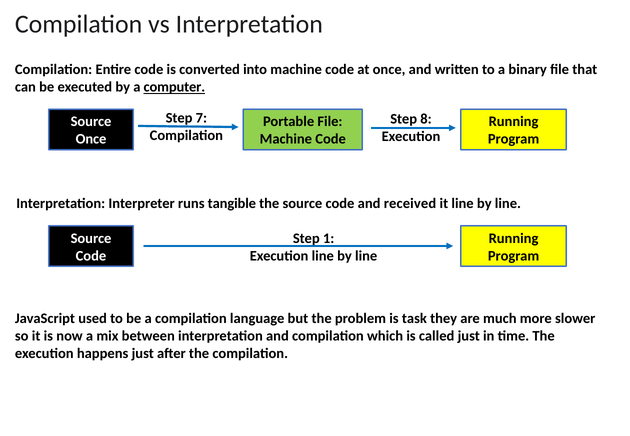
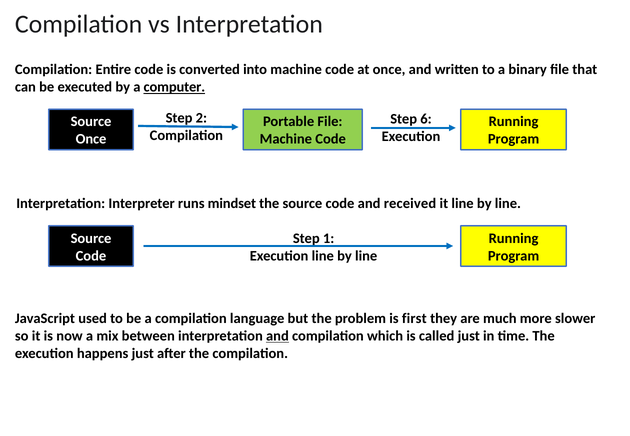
7: 7 -> 2 (201, 118)
8: 8 -> 6 (426, 119)
tangible: tangible -> mindset (232, 204)
task: task -> first (414, 319)
and underline: none -> present (277, 336)
